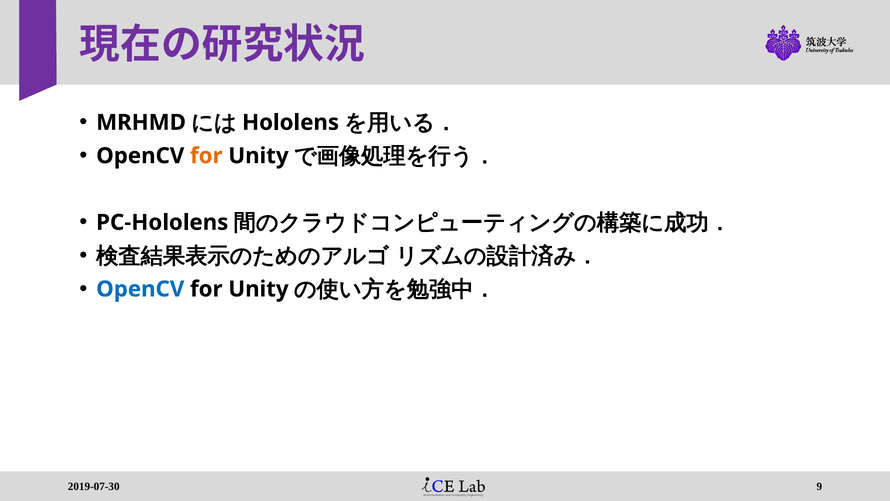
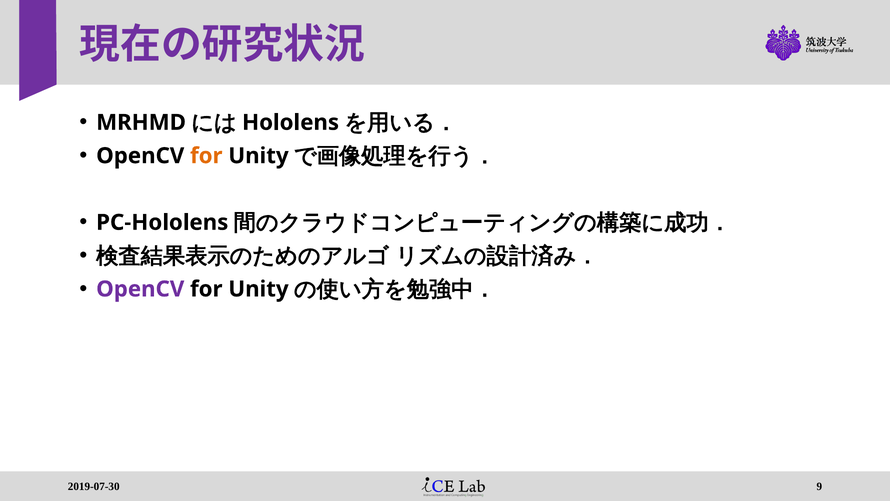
OpenCV colour: blue -> purple (140, 289)
